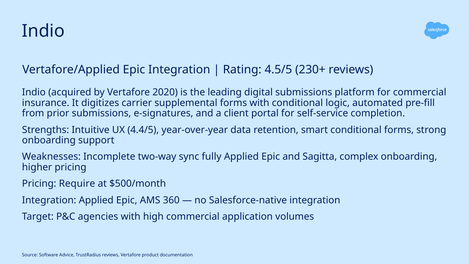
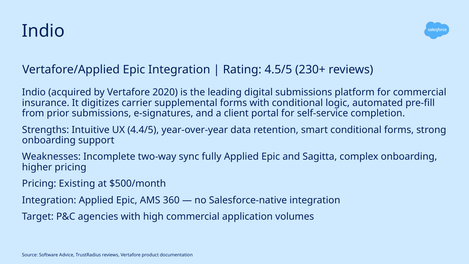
Require: Require -> Existing (77, 184)
